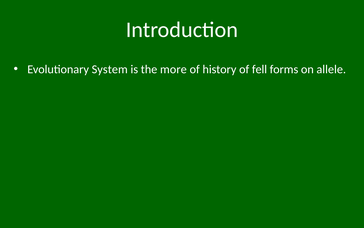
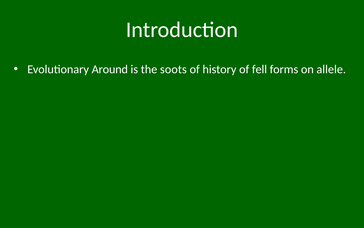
System: System -> Around (110, 69)
more: more -> soots (173, 69)
